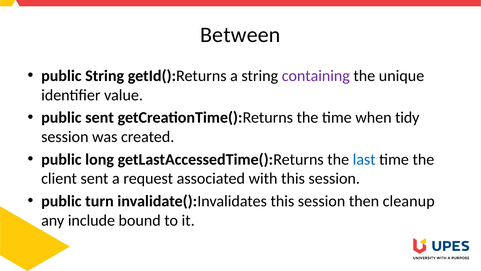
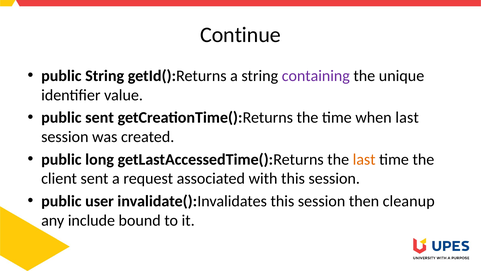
Between: Between -> Continue (240, 35)
when tidy: tidy -> last (407, 117)
last colour: blue -> orange (364, 159)
turn: turn -> user (100, 201)
